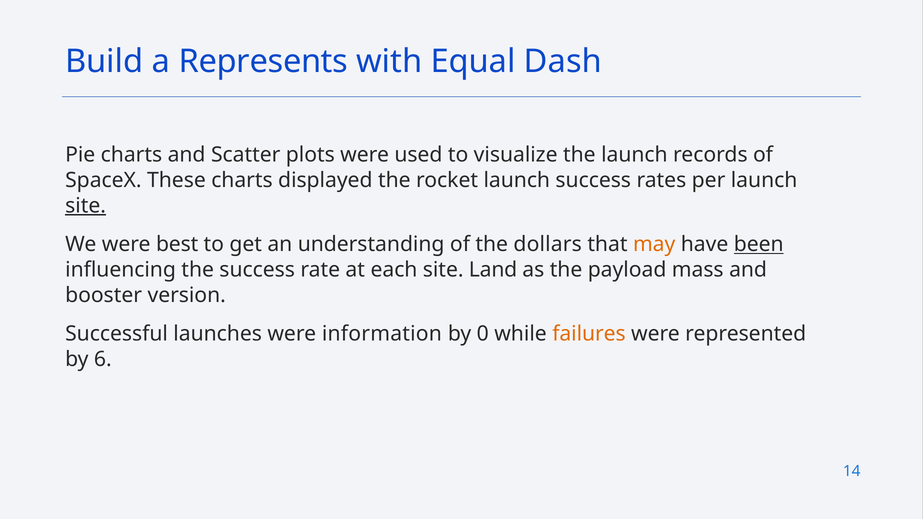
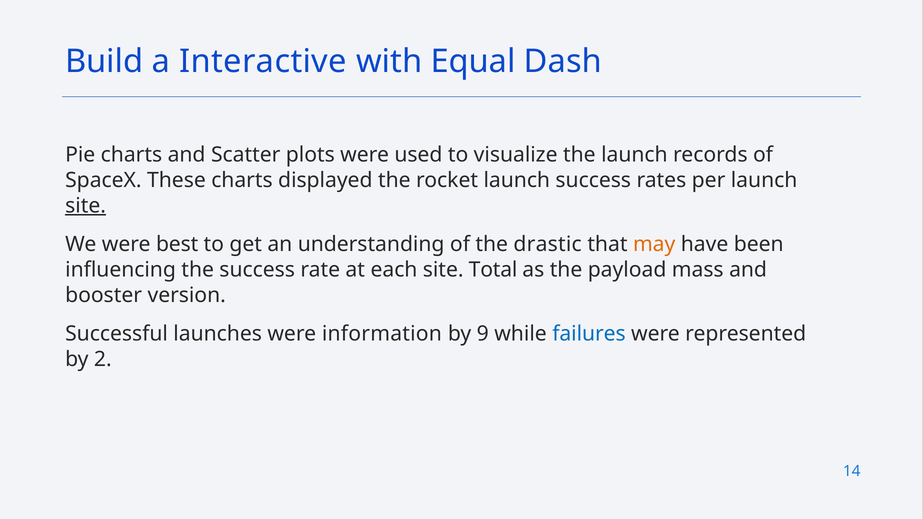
Represents: Represents -> Interactive (263, 62)
dollars: dollars -> drastic (548, 244)
been underline: present -> none (759, 244)
Land: Land -> Total (493, 270)
0: 0 -> 9 (483, 334)
failures colour: orange -> blue (589, 334)
6: 6 -> 2 (103, 359)
